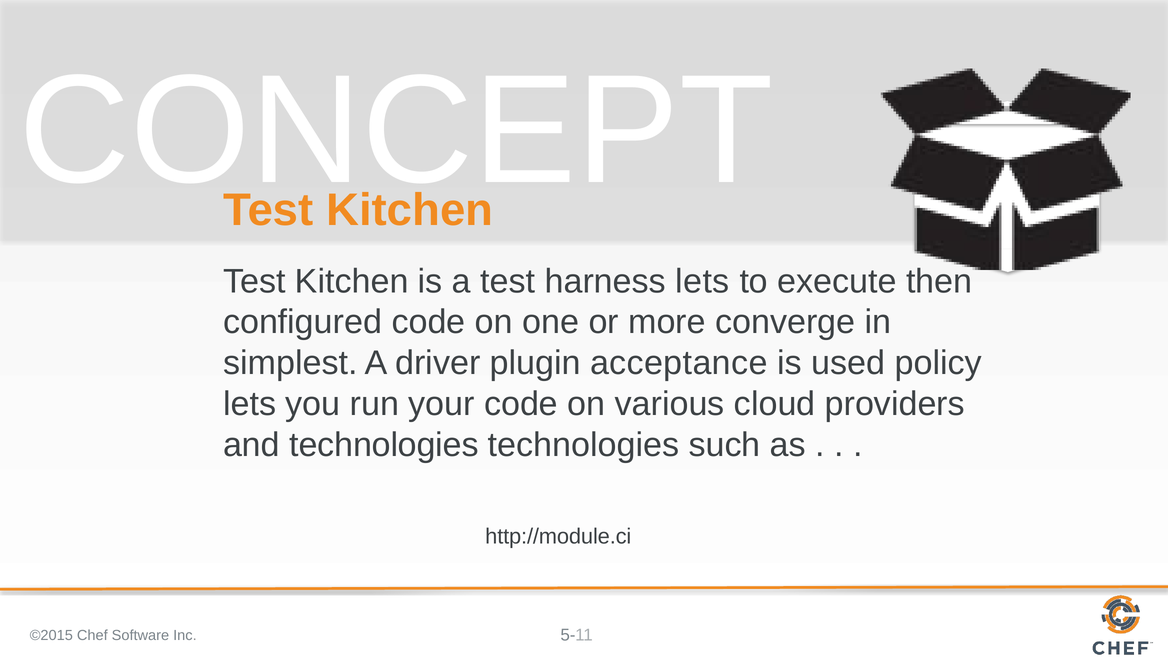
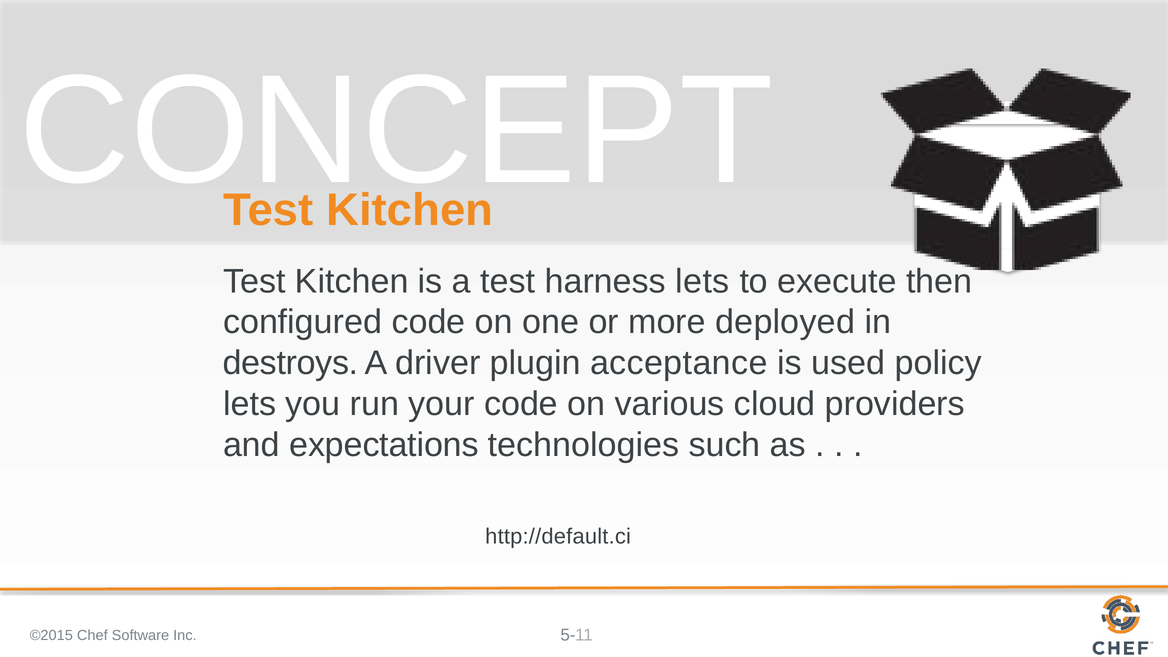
converge: converge -> deployed (785, 322)
simplest: simplest -> destroys (290, 363)
and technologies: technologies -> expectations (384, 445)
http://module.ci: http://module.ci -> http://default.ci (558, 537)
